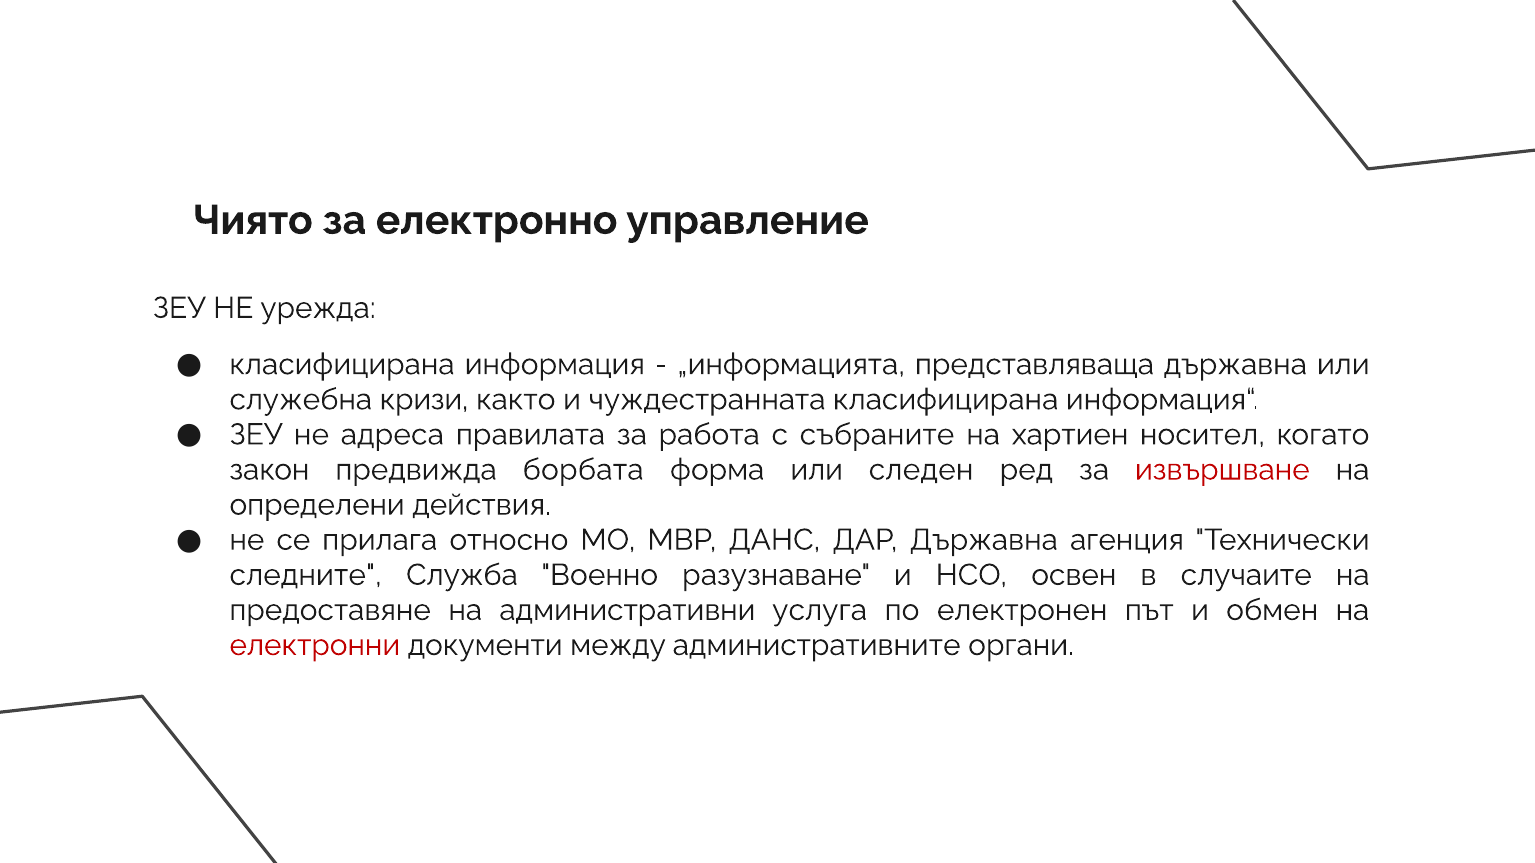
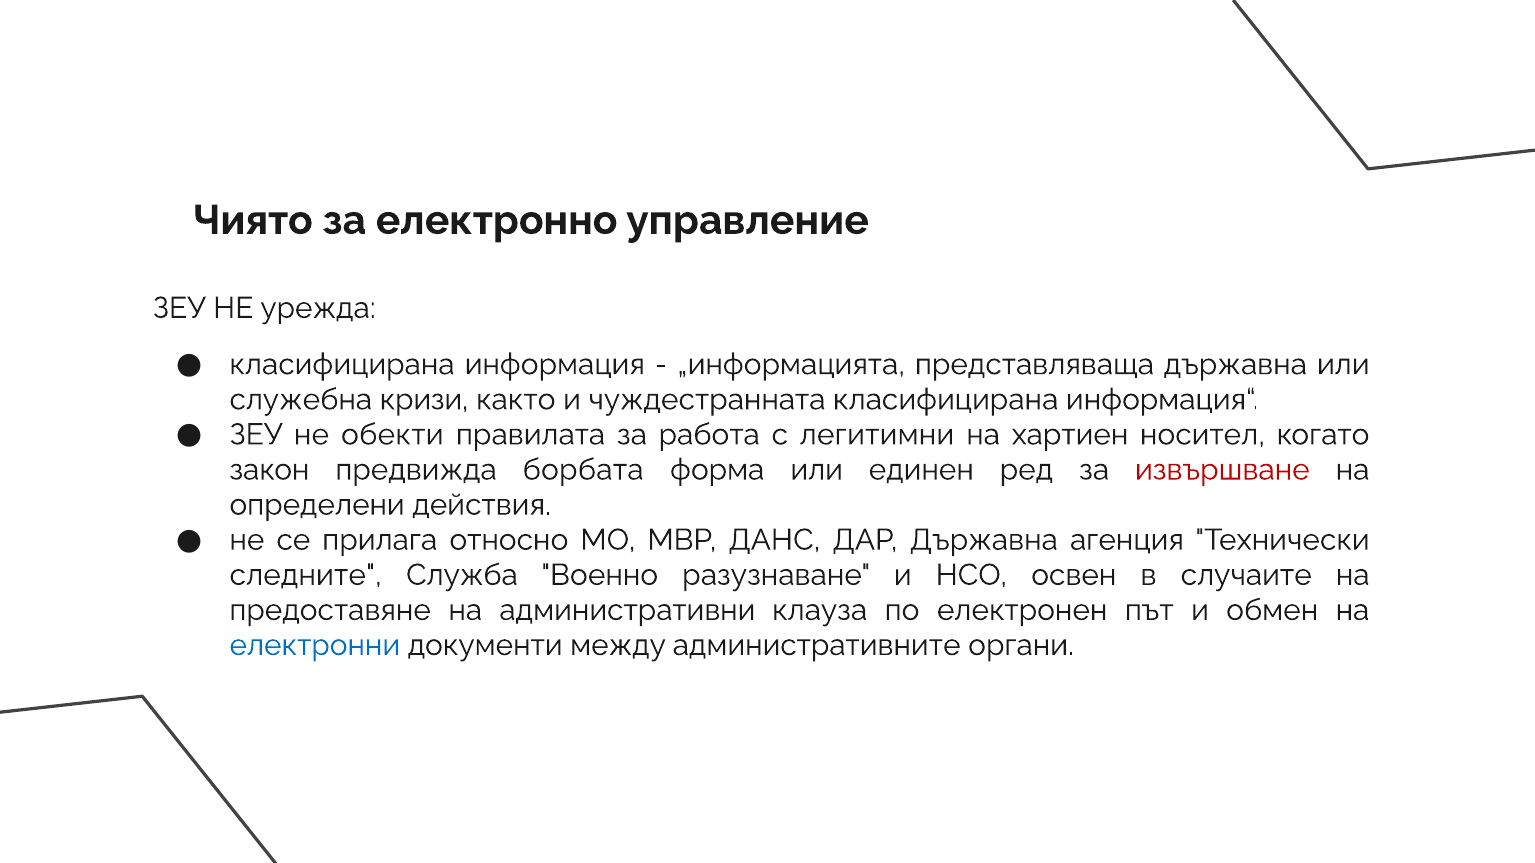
адреса: адреса -> обекти (392, 435)
събраните: събраните -> легитимни (877, 435)
следен: следен -> единен (921, 470)
услуга: услуга -> клауза (820, 610)
електронни colour: red -> blue (315, 645)
